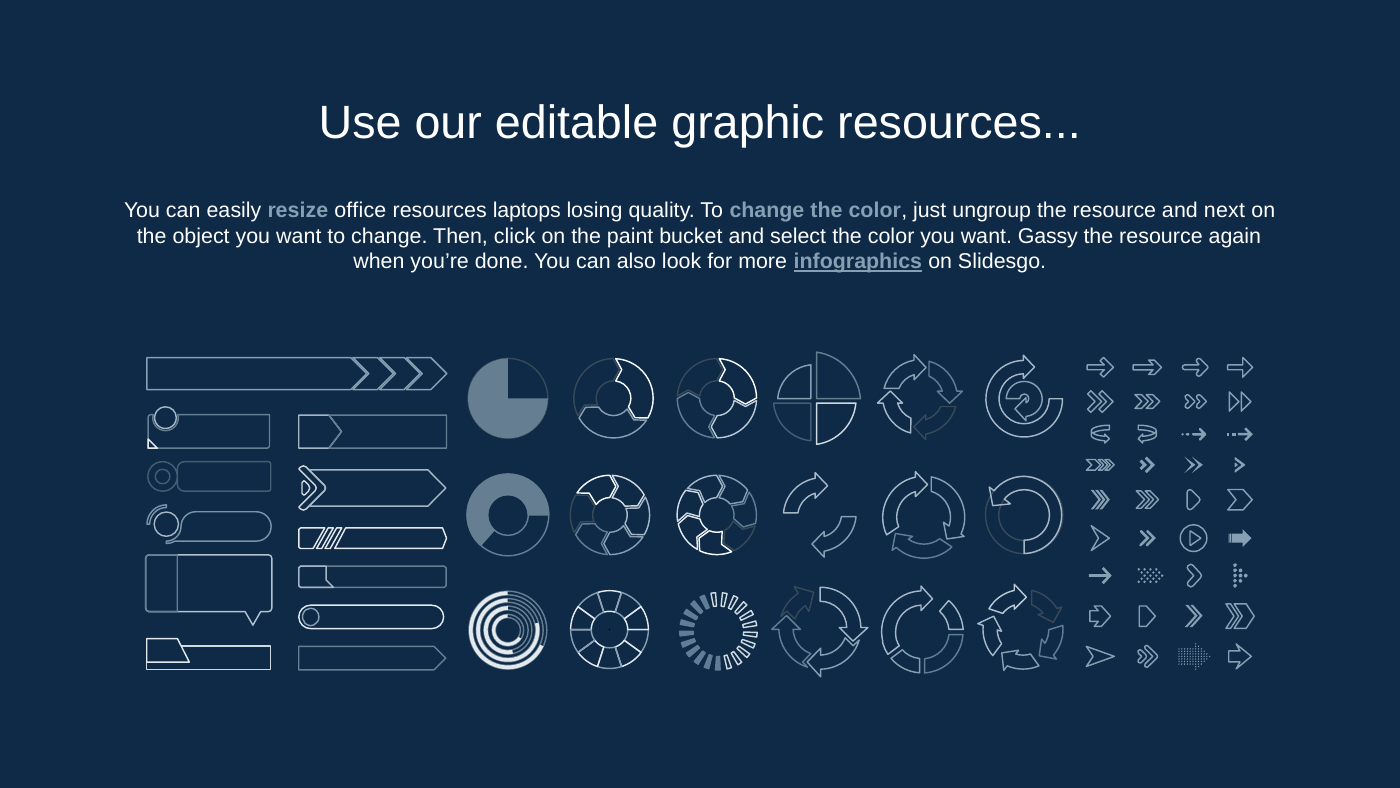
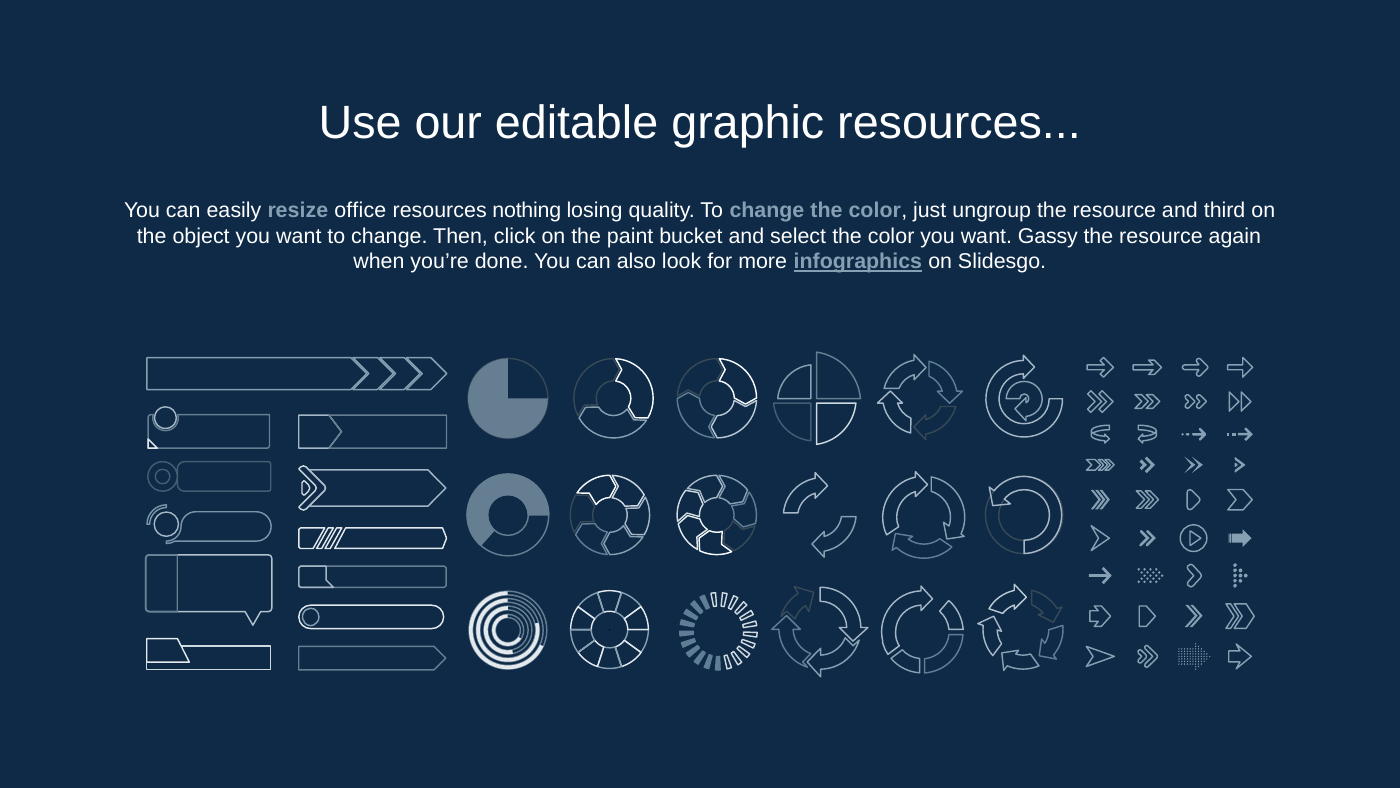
laptops: laptops -> nothing (527, 210)
next: next -> third (1225, 210)
